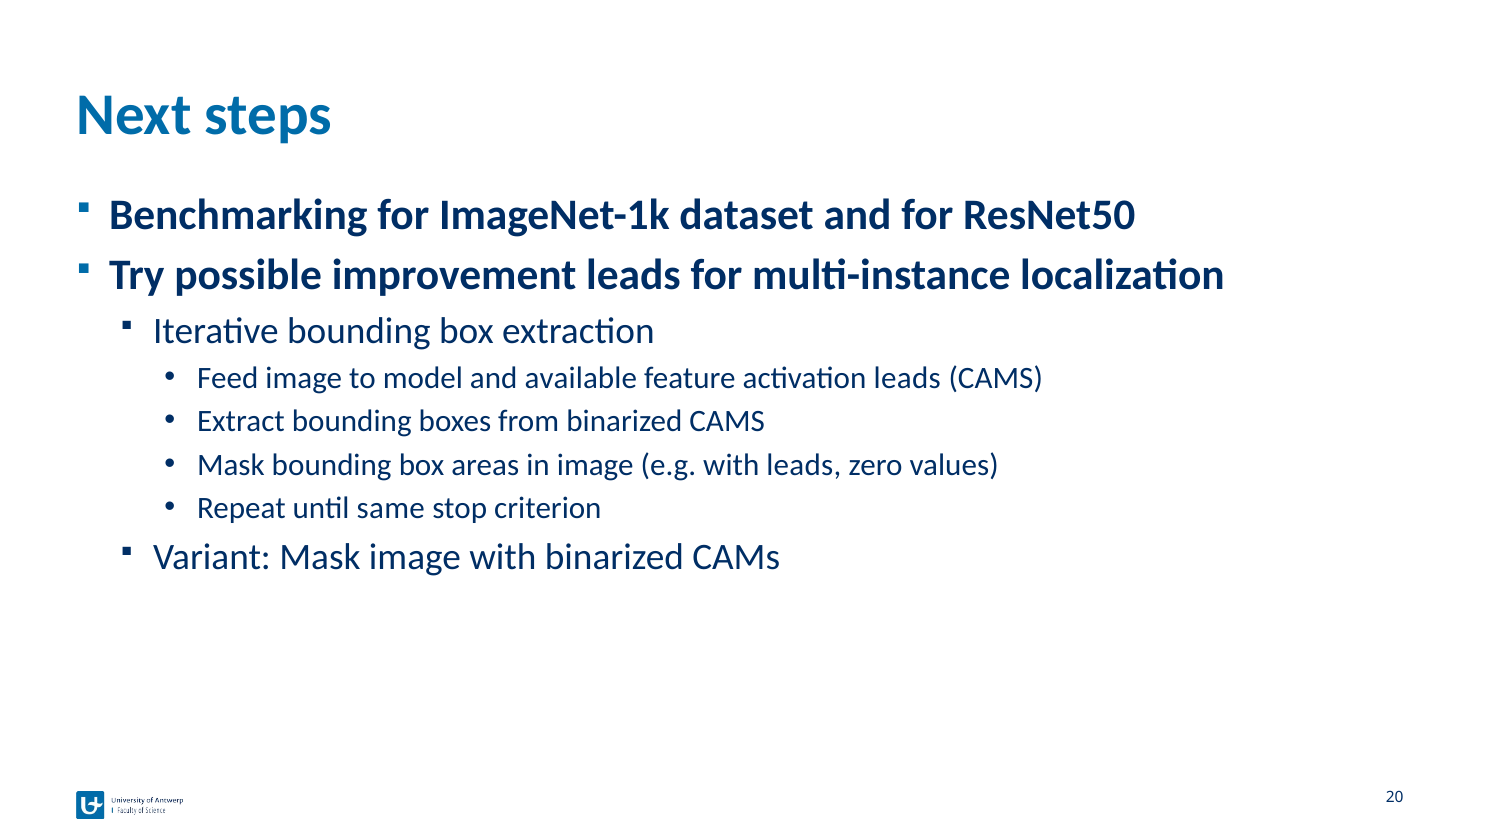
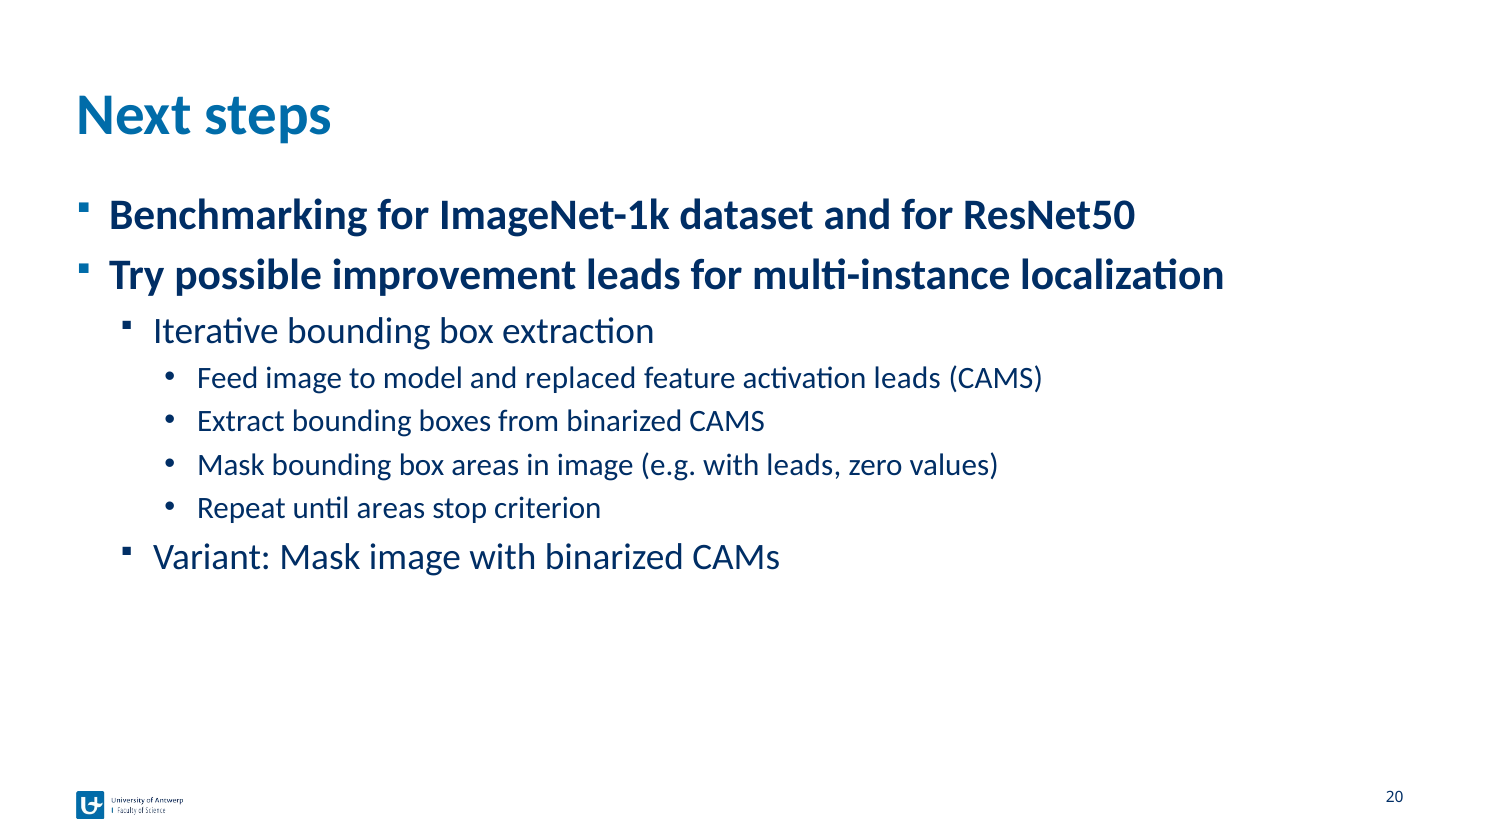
available: available -> replaced (581, 378)
until same: same -> areas (391, 508)
